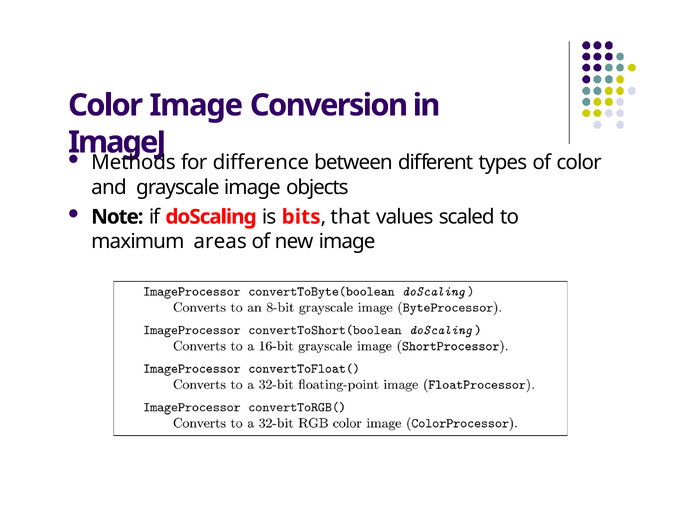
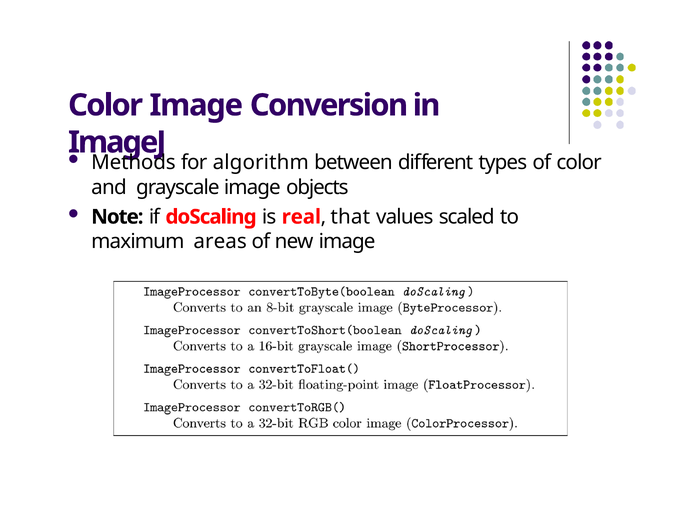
difference: difference -> algorithm (261, 163)
bits: bits -> real (301, 217)
